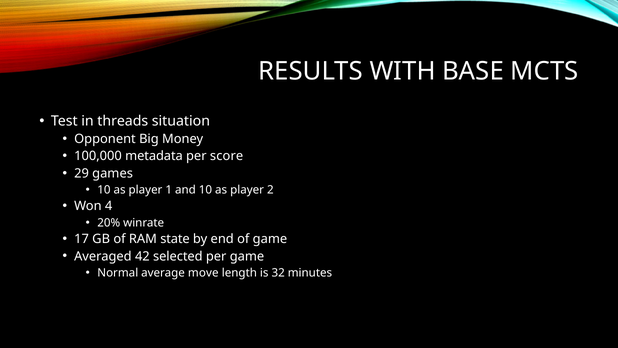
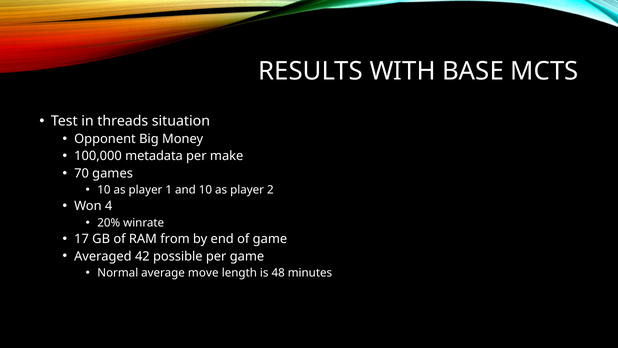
score: score -> make (227, 156)
29: 29 -> 70 (82, 173)
state: state -> from (175, 239)
selected: selected -> possible (178, 256)
32: 32 -> 48 (278, 272)
